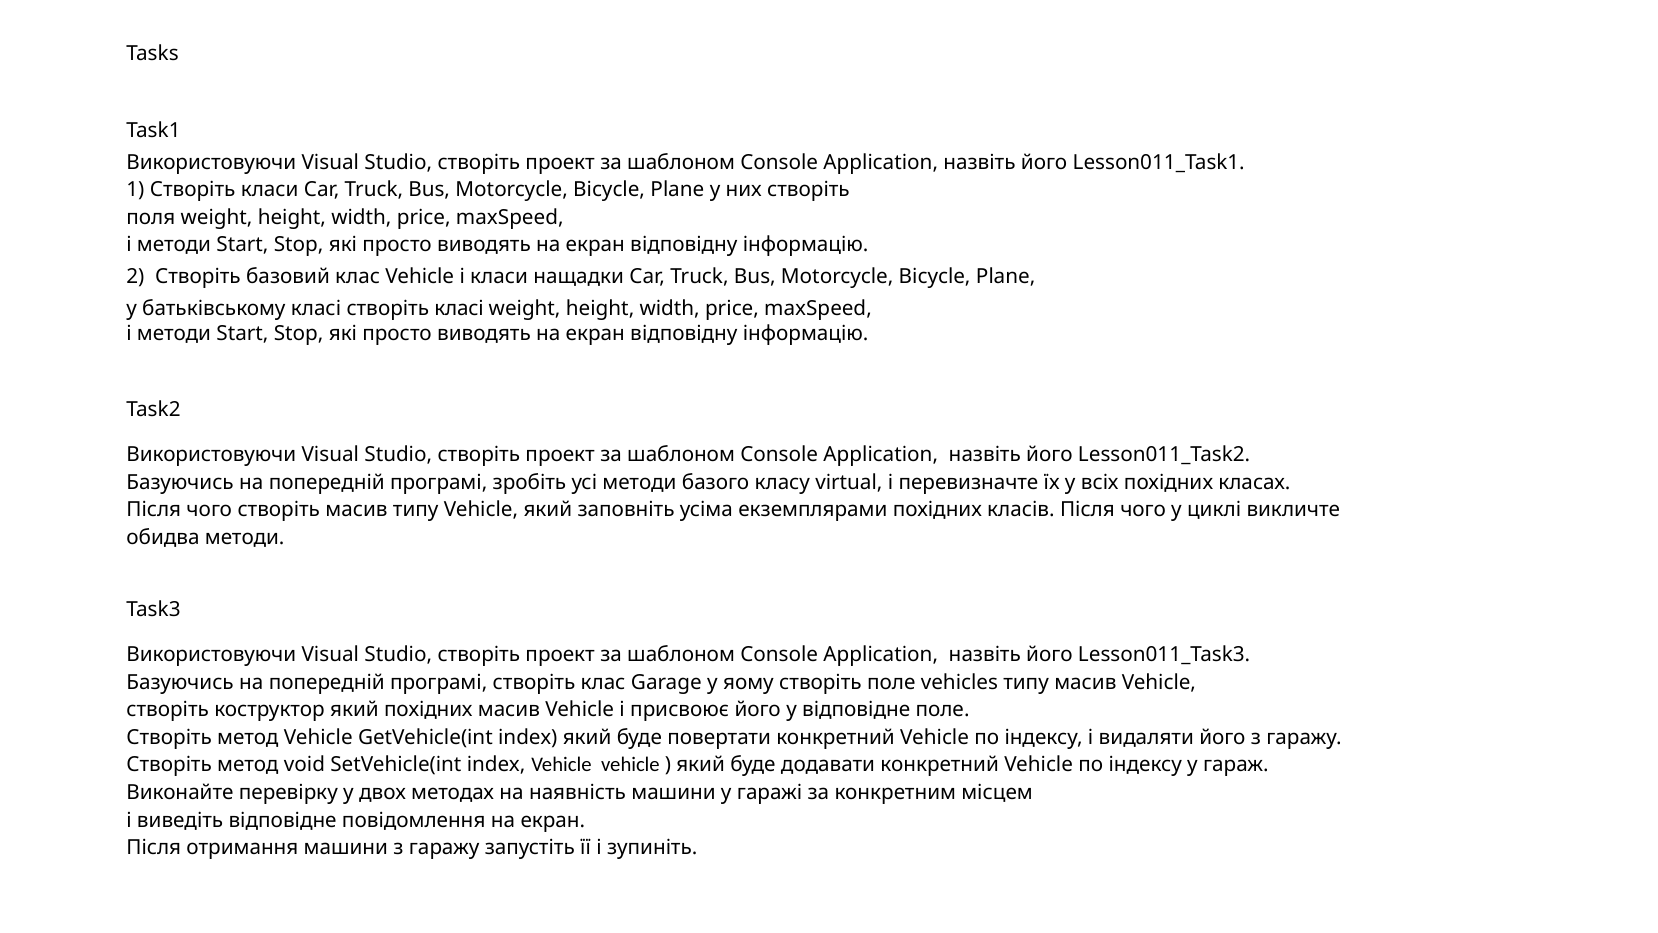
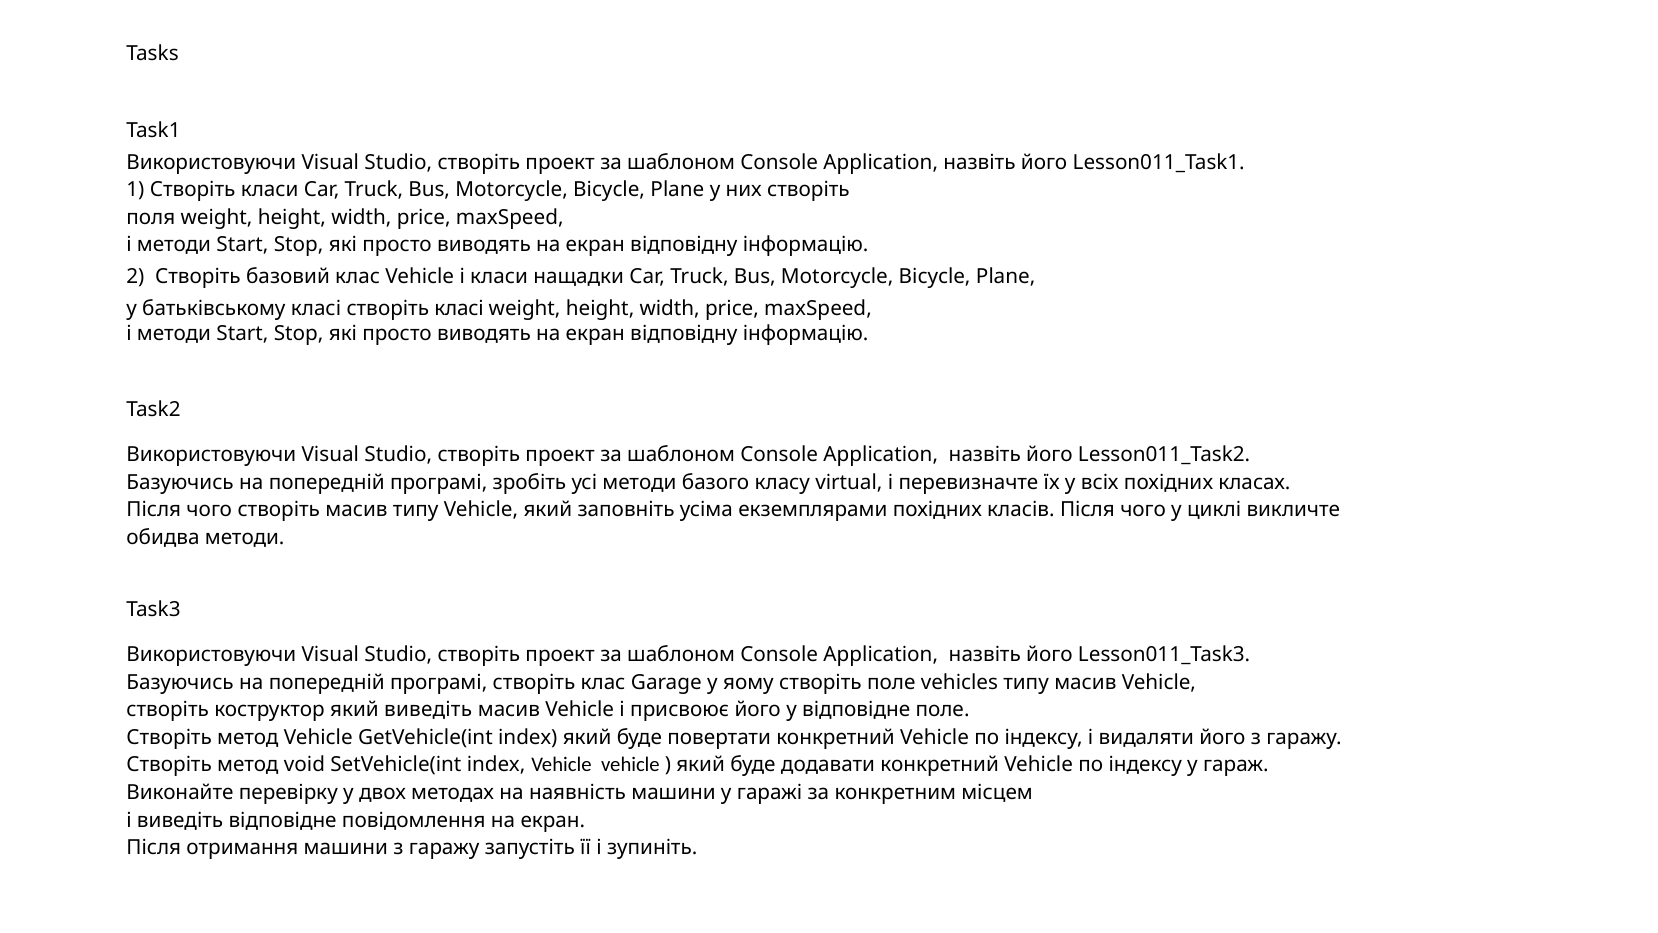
який похідних: похідних -> виведіть (428, 710)
